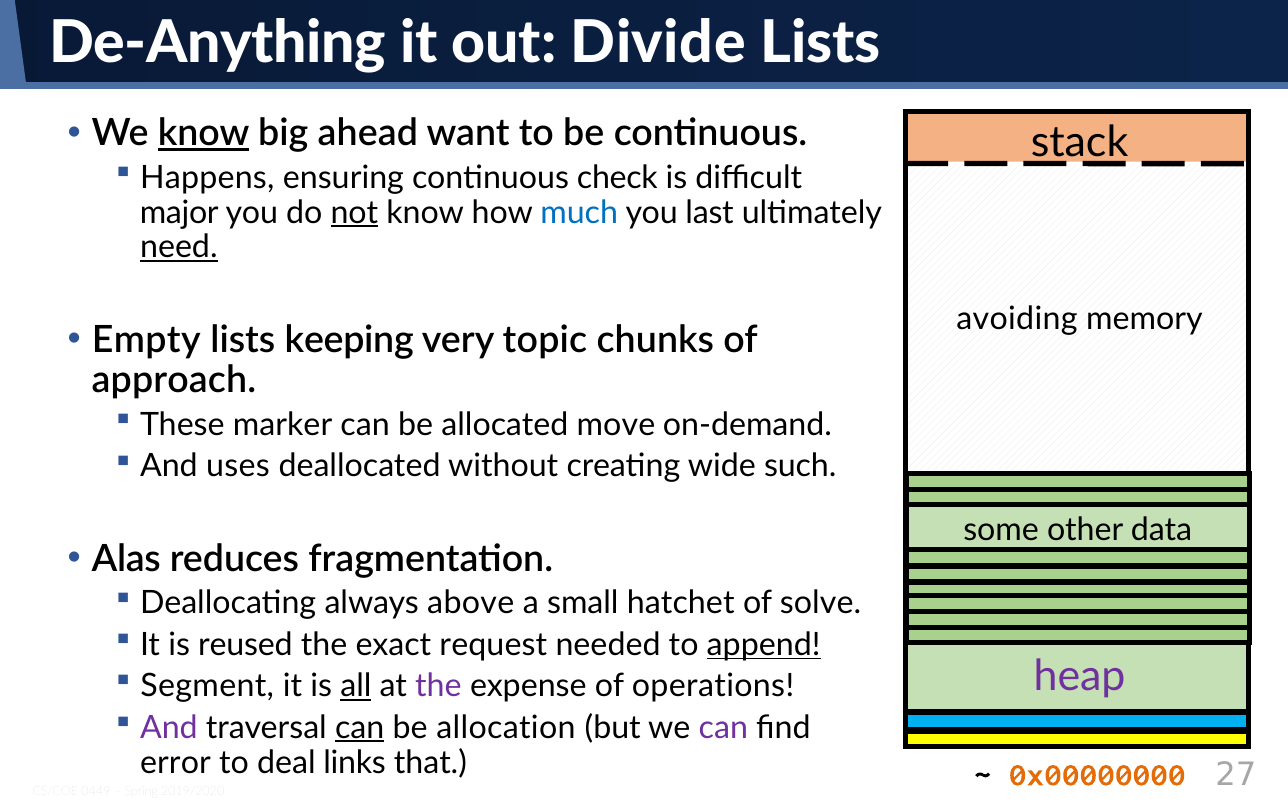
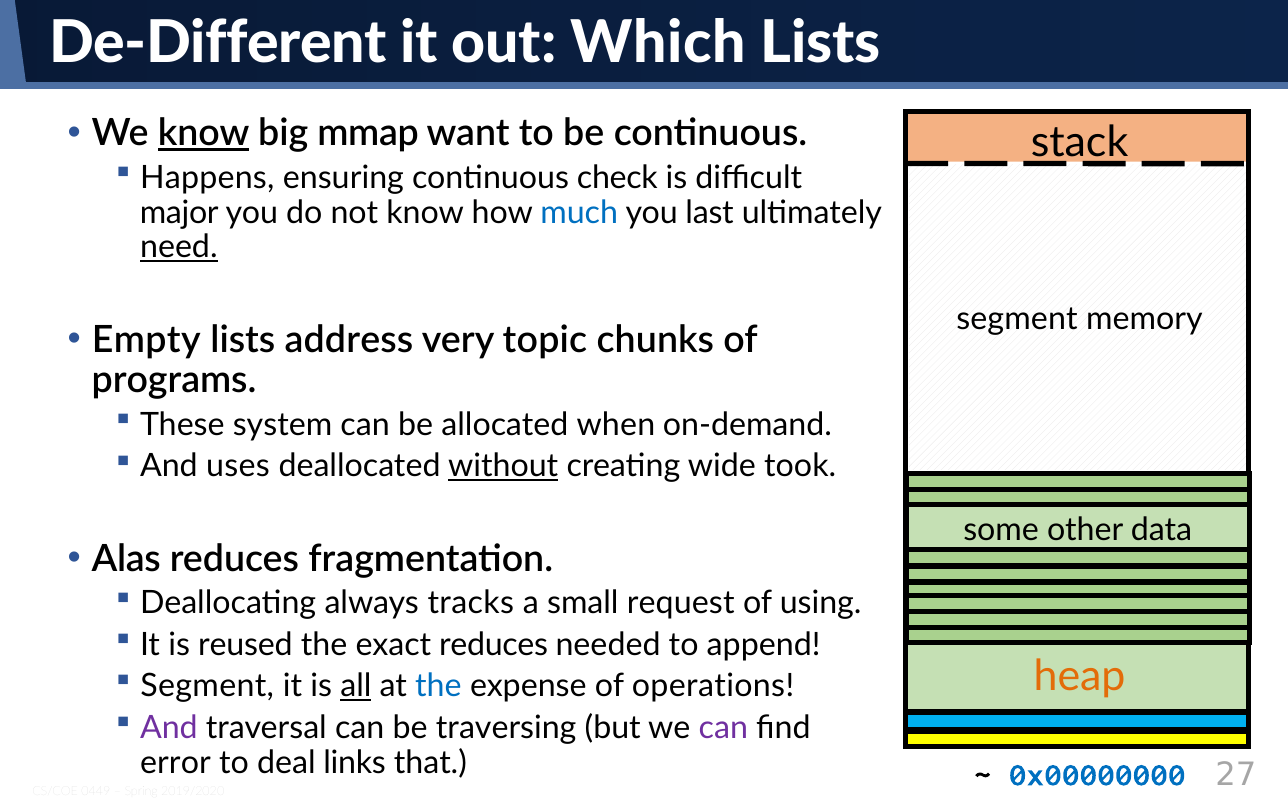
De-Anything: De-Anything -> De-Different (218, 43)
Divide: Divide -> Which (658, 43)
ahead: ahead -> mmap (368, 133)
not underline: present -> none (354, 212)
avoiding: avoiding -> segment (1017, 319)
keeping: keeping -> address (349, 340)
approach: approach -> programs (174, 380)
marker: marker -> system (283, 425)
move: move -> when (616, 425)
without underline: none -> present (503, 466)
such: such -> took (800, 466)
above: above -> tracks (471, 603)
hatchet: hatchet -> request (681, 603)
solve: solve -> using (821, 603)
exact request: request -> reduces (494, 645)
append underline: present -> none (764, 645)
heap colour: purple -> orange (1080, 677)
the colour: purple -> blue (438, 686)
can underline: present -> none (360, 728)
allocation: allocation -> traversing (506, 728)
0x00000000 colour: orange -> blue (1097, 775)
